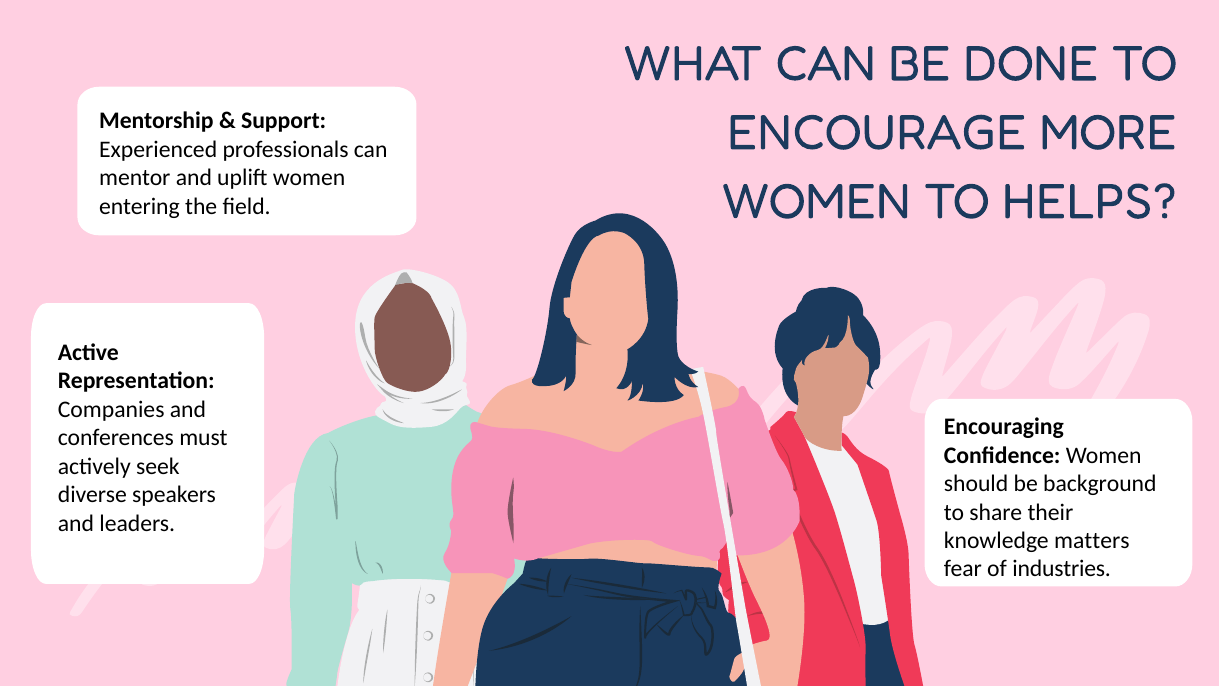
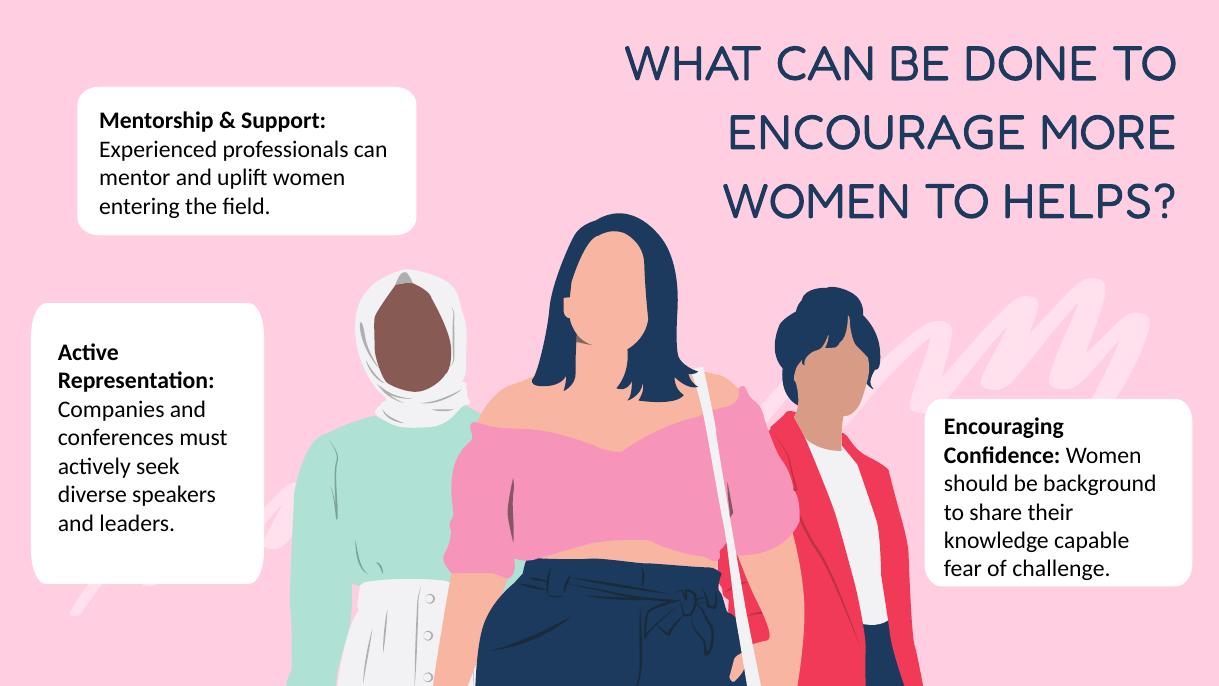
matters: matters -> capable (1092, 540)
industries: industries -> challenge (1061, 569)
